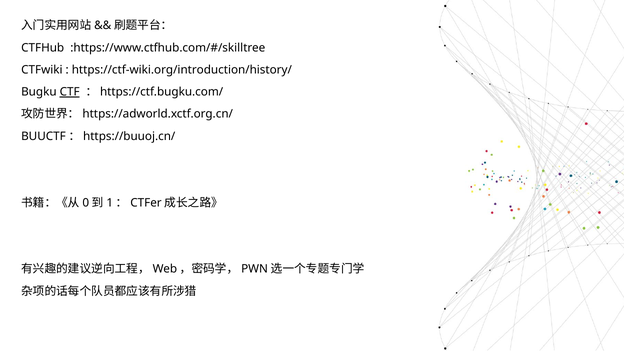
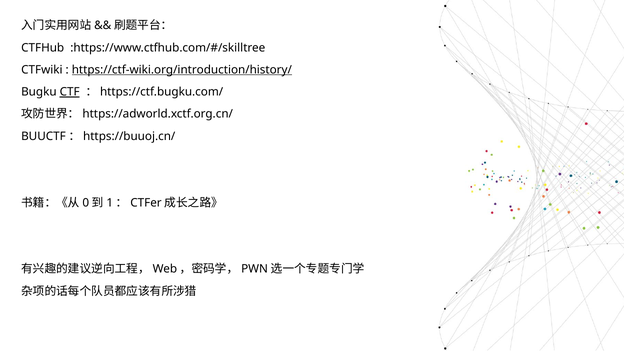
https://ctf-wiki.org/introduction/history/ underline: none -> present (182, 70)
